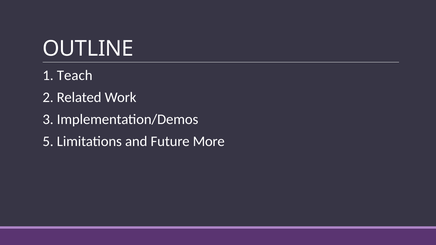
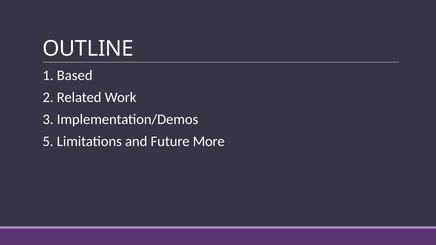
Teach: Teach -> Based (75, 75)
